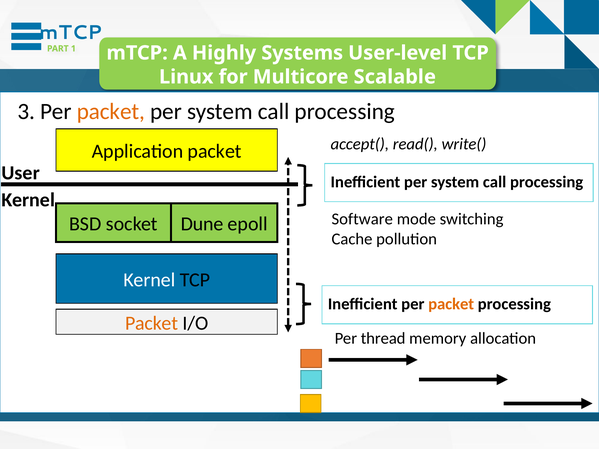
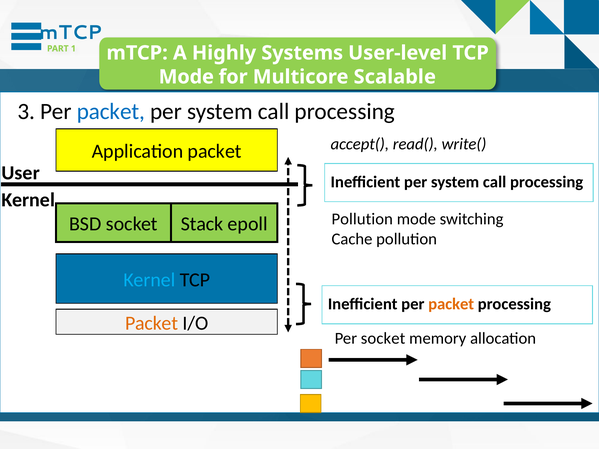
Linux: Linux -> Mode (186, 77)
packet colour: orange -> blue (111, 111)
Software: Software -> Pollution (362, 219)
Dune: Dune -> Stack (202, 224)
Kernel colour: white -> light blue (149, 280)
Per thread: thread -> socket (383, 338)
